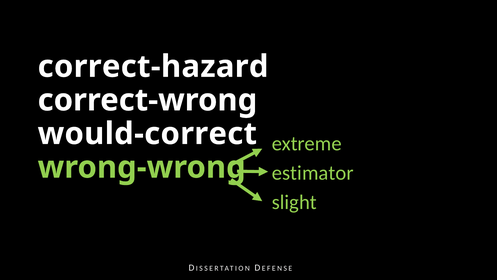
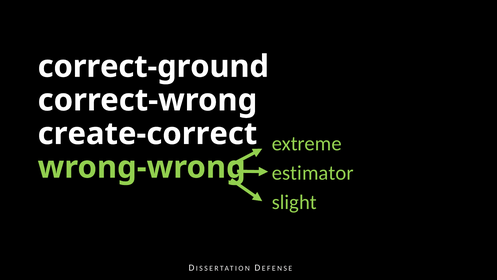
correct-hazard: correct-hazard -> correct-ground (153, 66)
would-correct: would-correct -> create-correct (147, 134)
